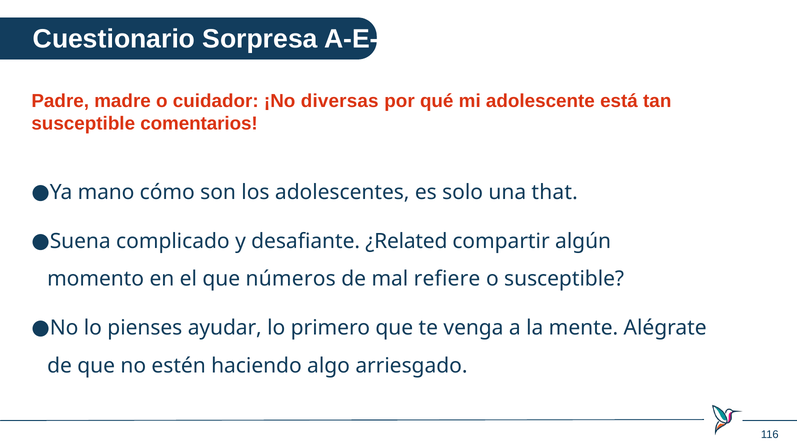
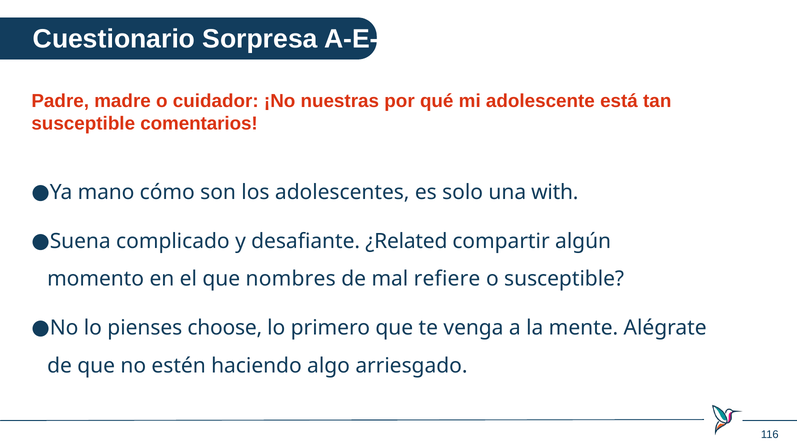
diversas: diversas -> nuestras (340, 101)
that: that -> with (555, 192)
números: números -> nombres (291, 279)
ayudar: ayudar -> choose (225, 328)
